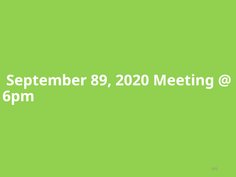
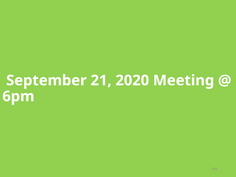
89: 89 -> 21 (101, 80)
